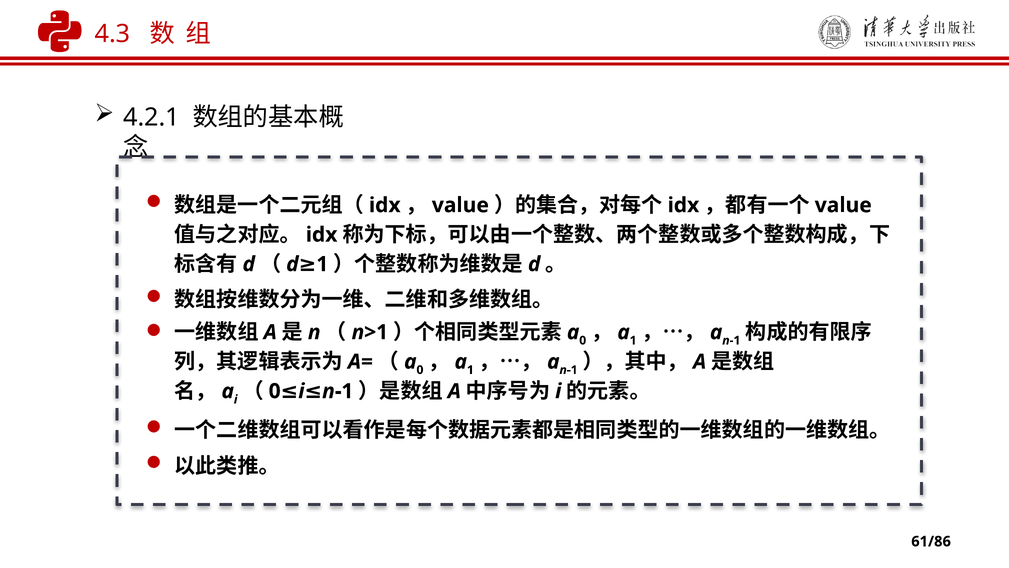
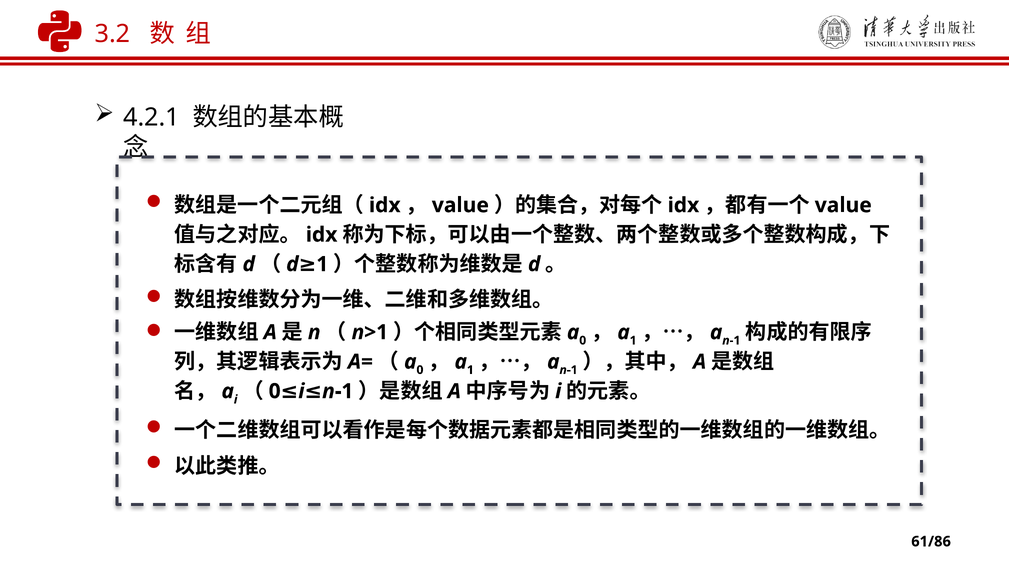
4.3: 4.3 -> 3.2 (113, 34)
